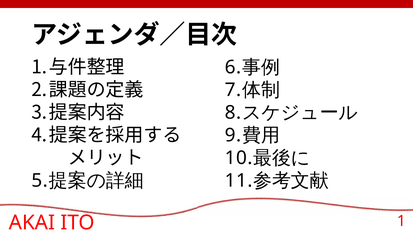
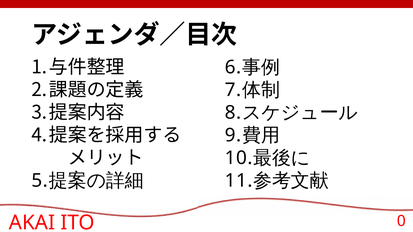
1: 1 -> 0 (401, 221)
